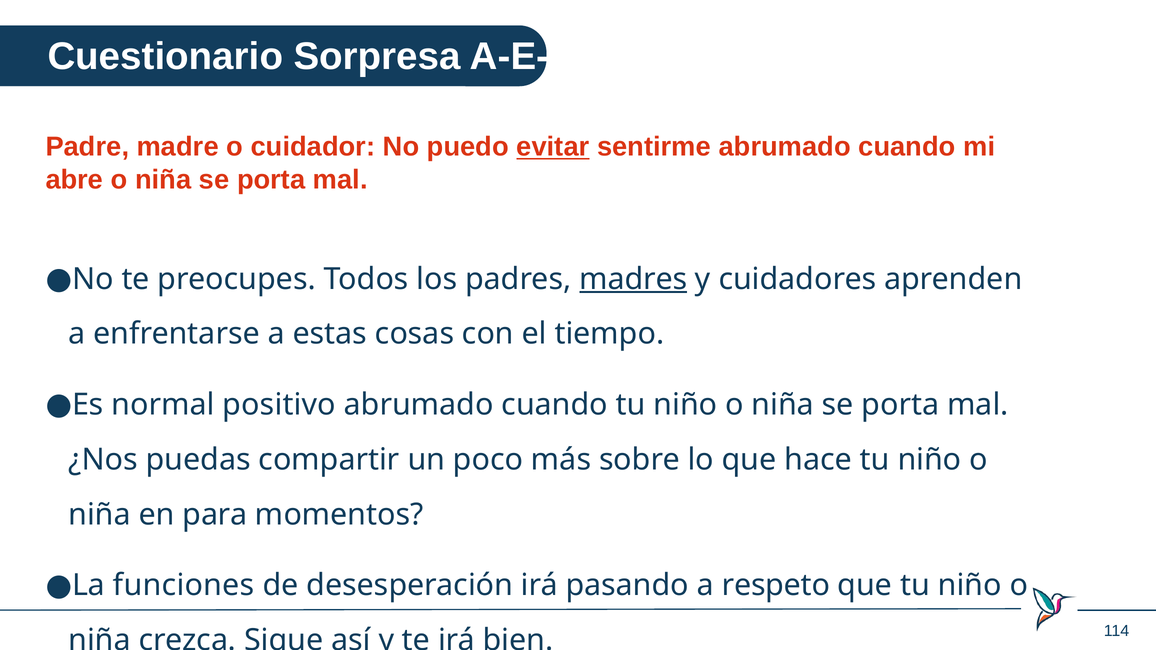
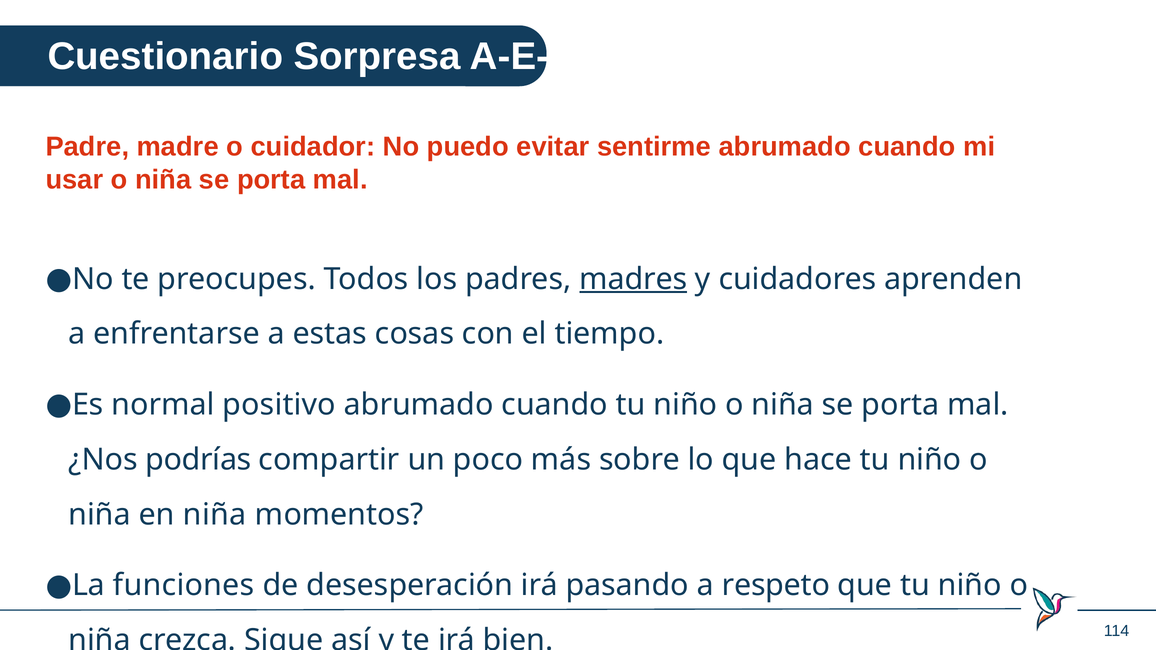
evitar underline: present -> none (553, 147)
abre: abre -> usar (74, 180)
puedas: puedas -> podrías (198, 460)
en para: para -> niña (215, 515)
